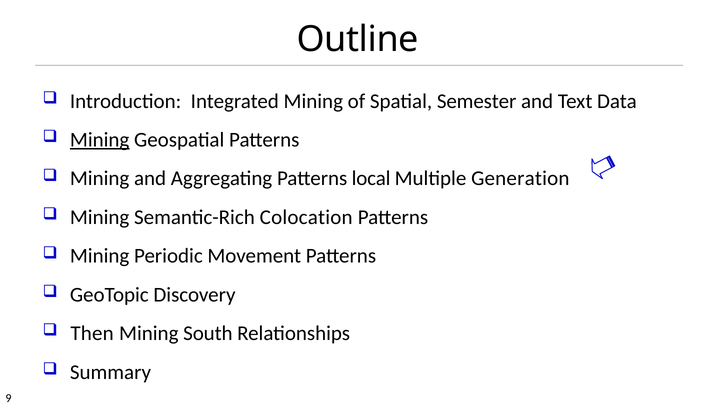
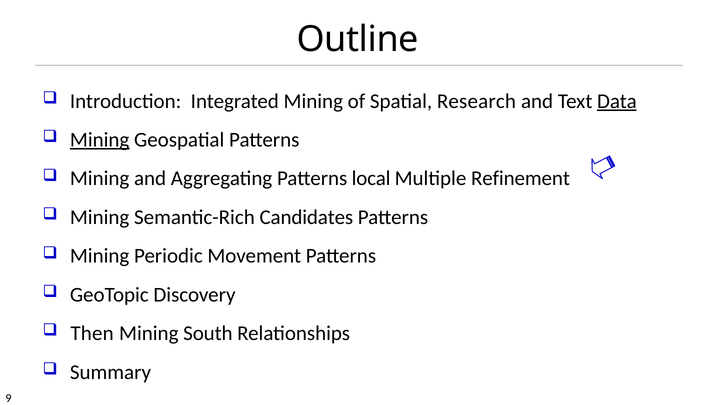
Semester: Semester -> Research (476, 101)
Data underline: none -> present (617, 101)
Generation: Generation -> Refinement (520, 179)
Colocation: Colocation -> Candidates (306, 217)
